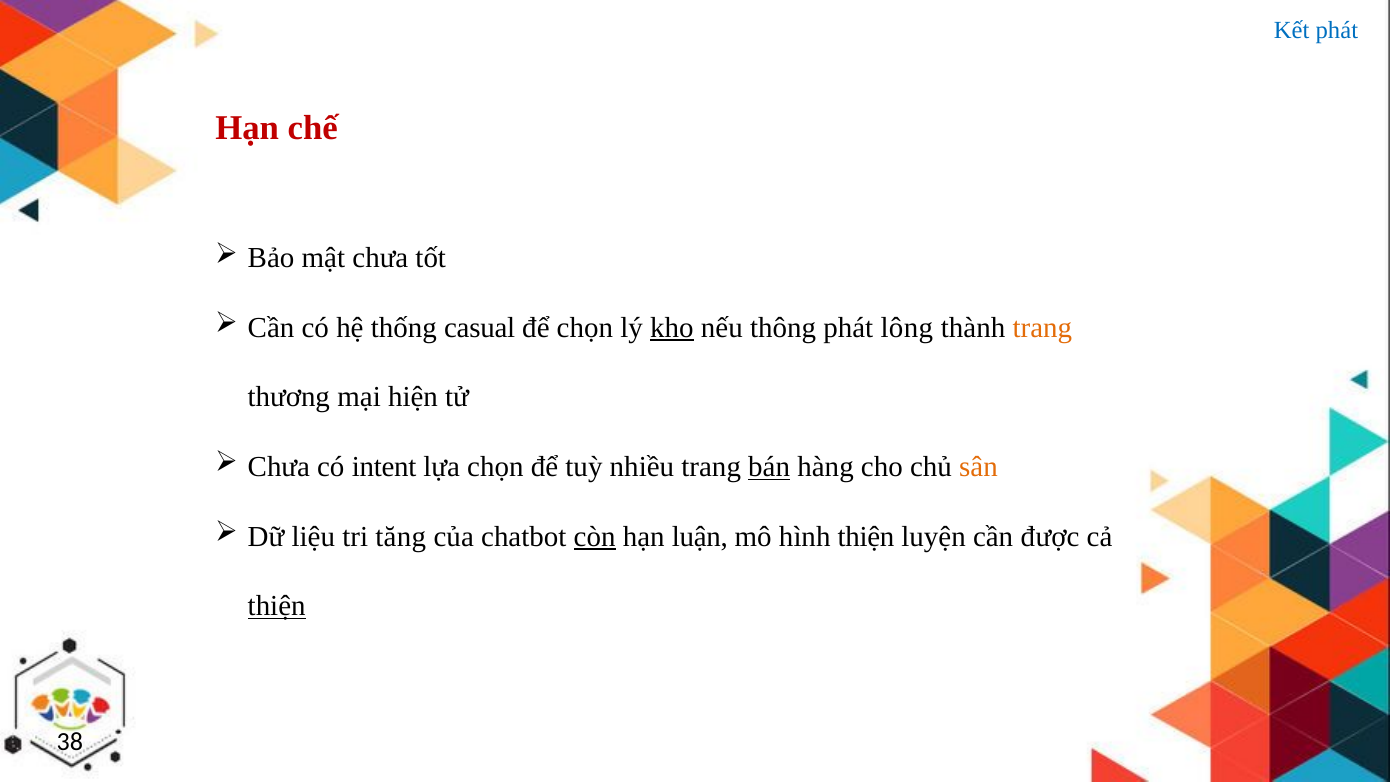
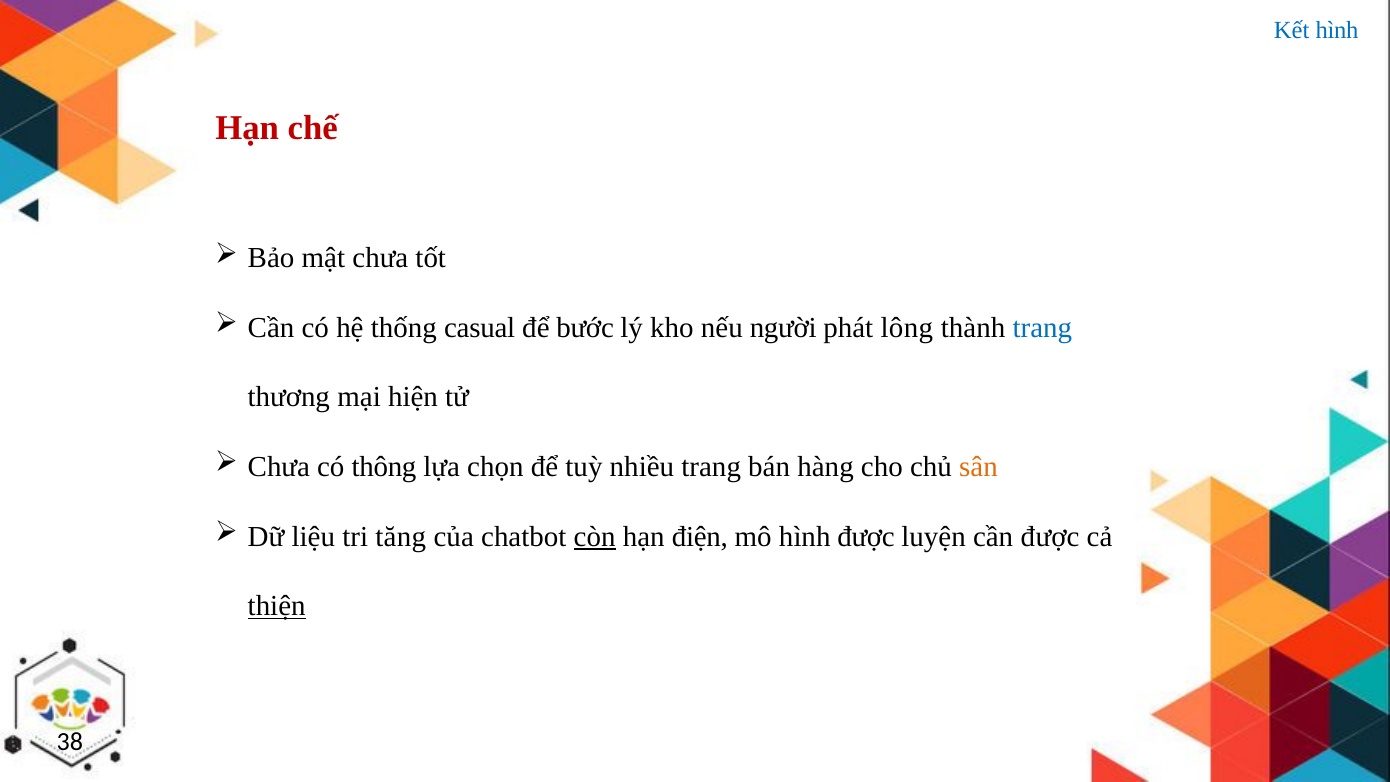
Kết phát: phát -> hình (1337, 30)
để chọn: chọn -> bước (585, 328)
kho underline: present -> none (672, 328)
thông: thông -> người (783, 328)
trang colour: orange -> blue (1042, 328)
intent: intent -> thông (384, 467)
bán underline: present -> none (769, 467)
luận: luận -> điện (700, 536)
hình thiện: thiện -> được (866, 536)
